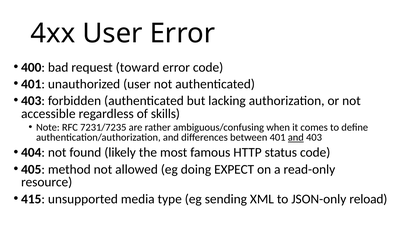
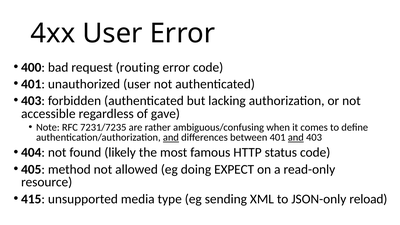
toward: toward -> routing (138, 67)
skills: skills -> gave (165, 114)
and underline: none -> present (171, 137)
